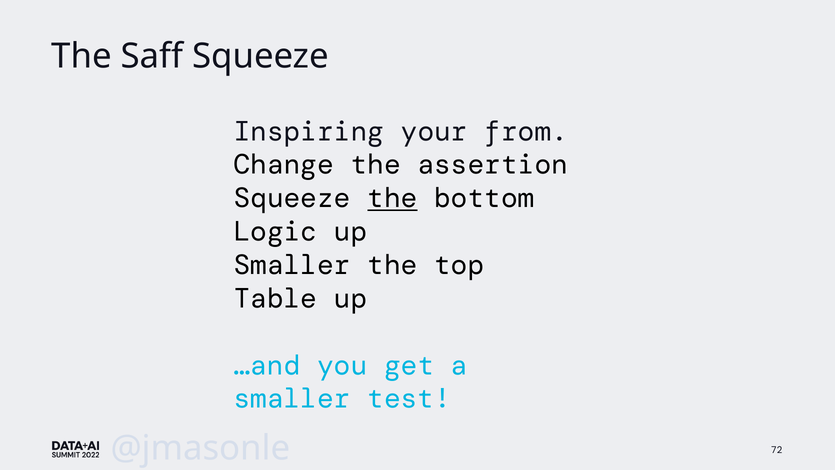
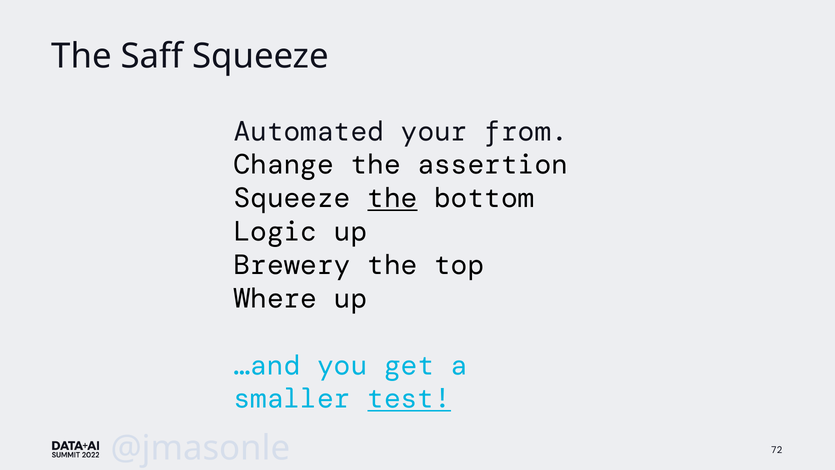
Inspiring: Inspiring -> Automated (309, 131)
Smaller: Smaller -> Brewery (292, 265)
Table: Table -> Where (275, 298)
test underline: none -> present (409, 399)
